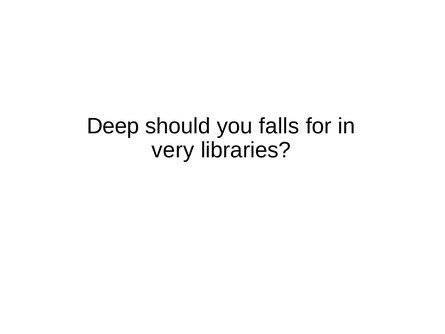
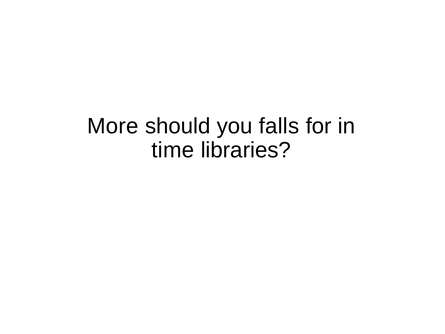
Deep: Deep -> More (113, 126)
very: very -> time (173, 150)
